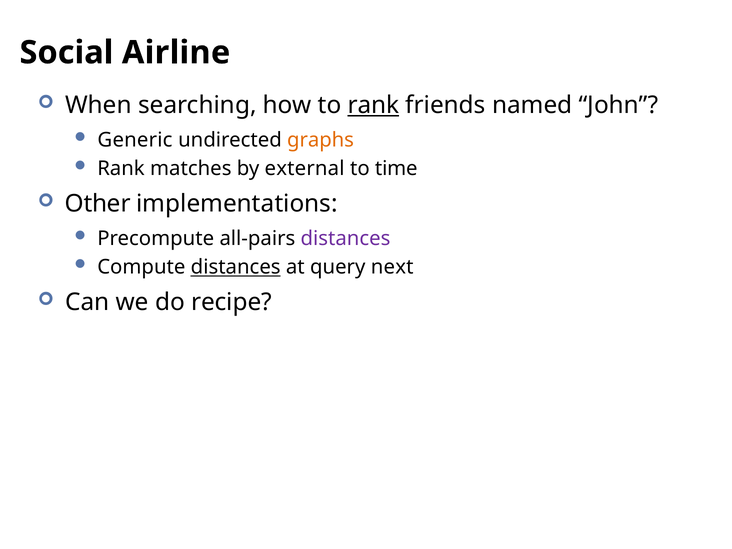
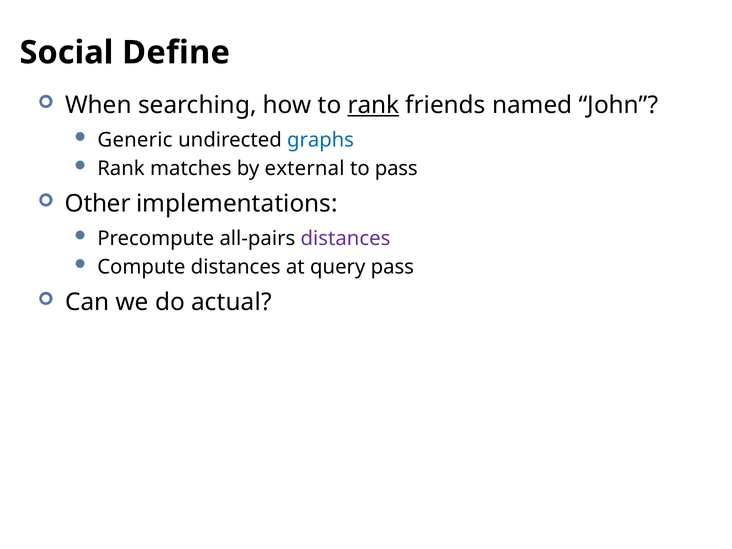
Airline: Airline -> Define (176, 53)
graphs colour: orange -> blue (321, 140)
to time: time -> pass (396, 169)
distances underline: present -> none (236, 267)
query next: next -> pass (392, 267)
recipe: recipe -> actual (231, 302)
